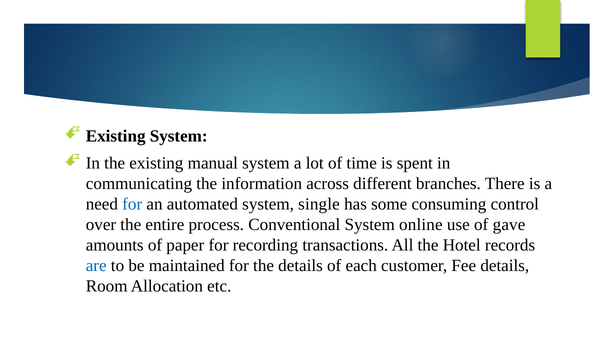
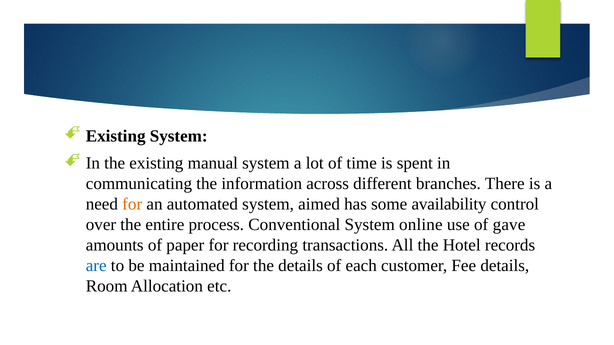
for colour: blue -> orange (132, 204)
single: single -> aimed (319, 204)
consuming: consuming -> availability (449, 204)
